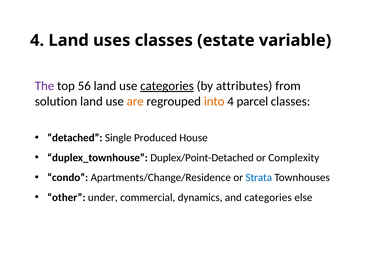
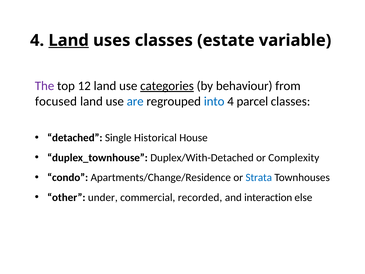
Land underline: none -> present (69, 40)
56: 56 -> 12 (84, 86)
attributes: attributes -> behaviour (244, 86)
solution: solution -> focused (56, 101)
are colour: orange -> blue (135, 101)
into colour: orange -> blue (214, 101)
Produced: Produced -> Historical (155, 138)
Duplex/Point-Detached: Duplex/Point-Detached -> Duplex/With-Detached (202, 157)
dynamics: dynamics -> recorded (200, 197)
and categories: categories -> interaction (268, 197)
